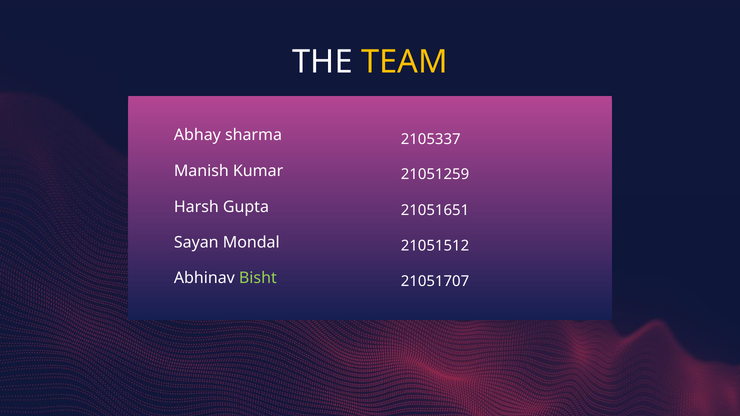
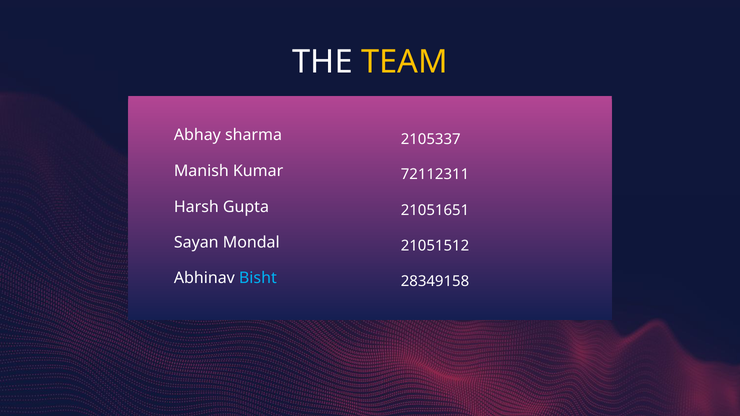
21051259: 21051259 -> 72112311 (435, 174)
Bisht colour: light green -> light blue (258, 278)
21051707: 21051707 -> 28349158 (435, 281)
